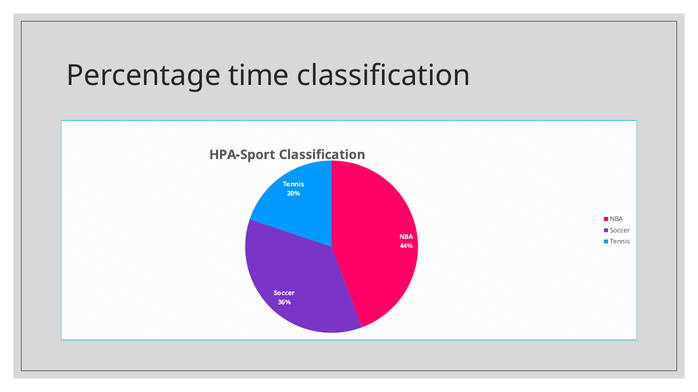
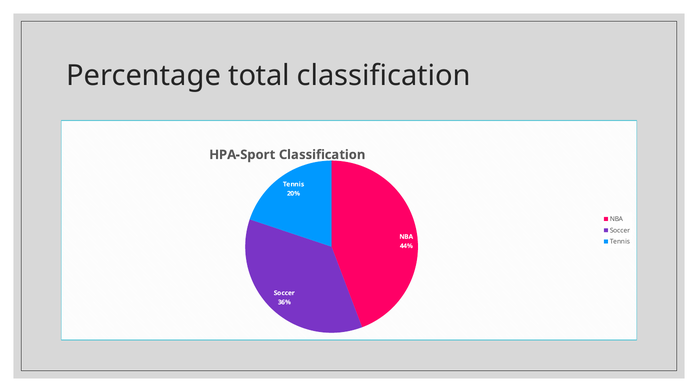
time: time -> total (259, 76)
